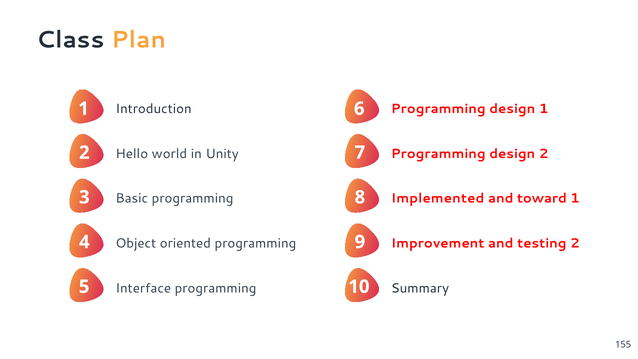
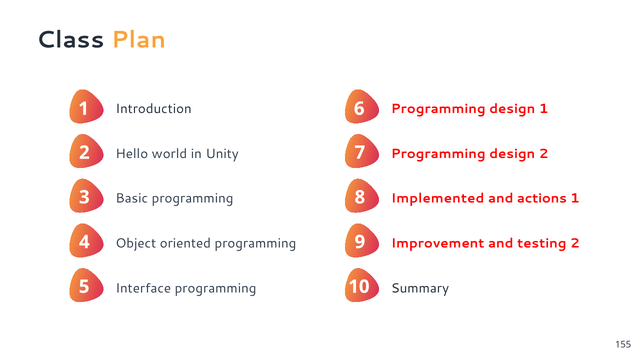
toward: toward -> actions (542, 199)
